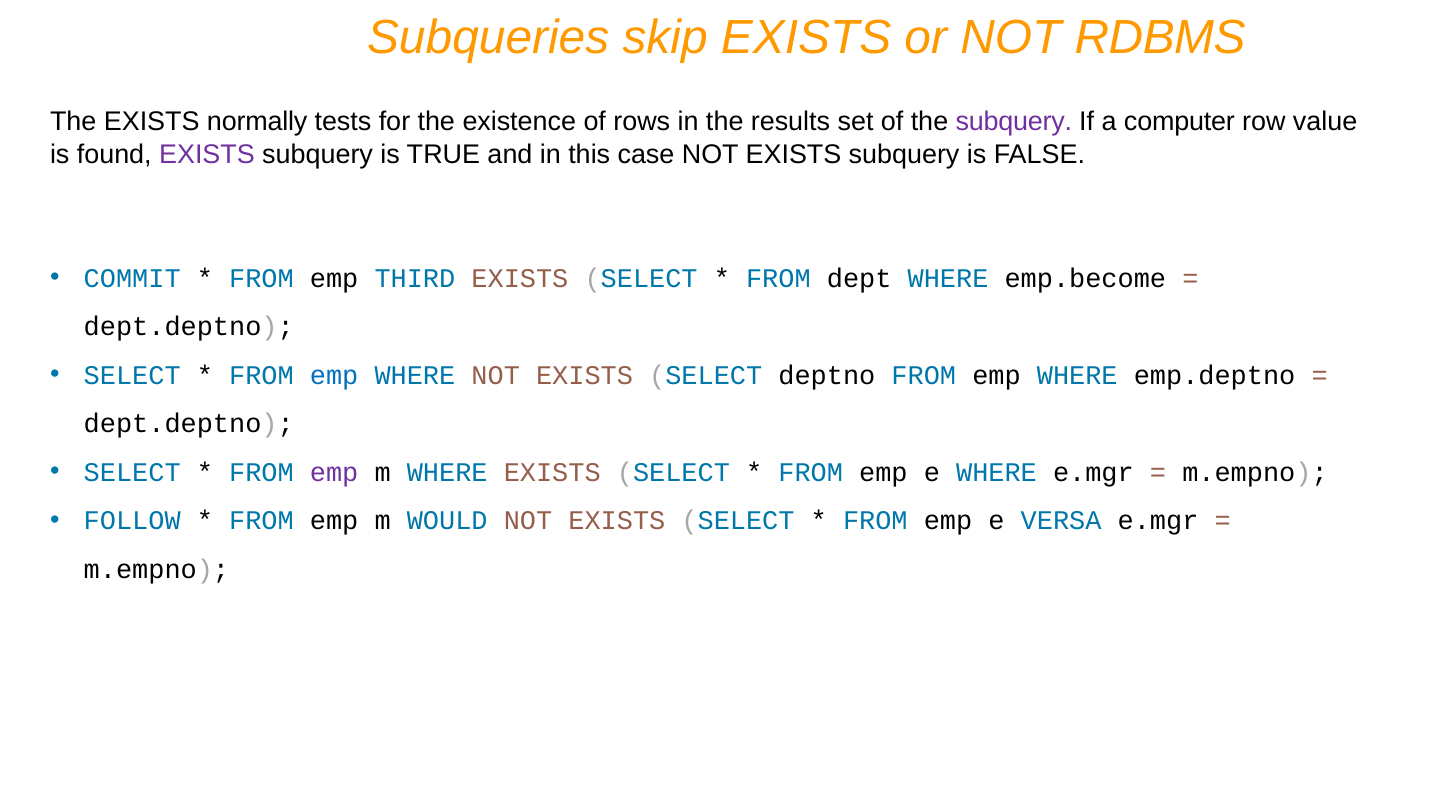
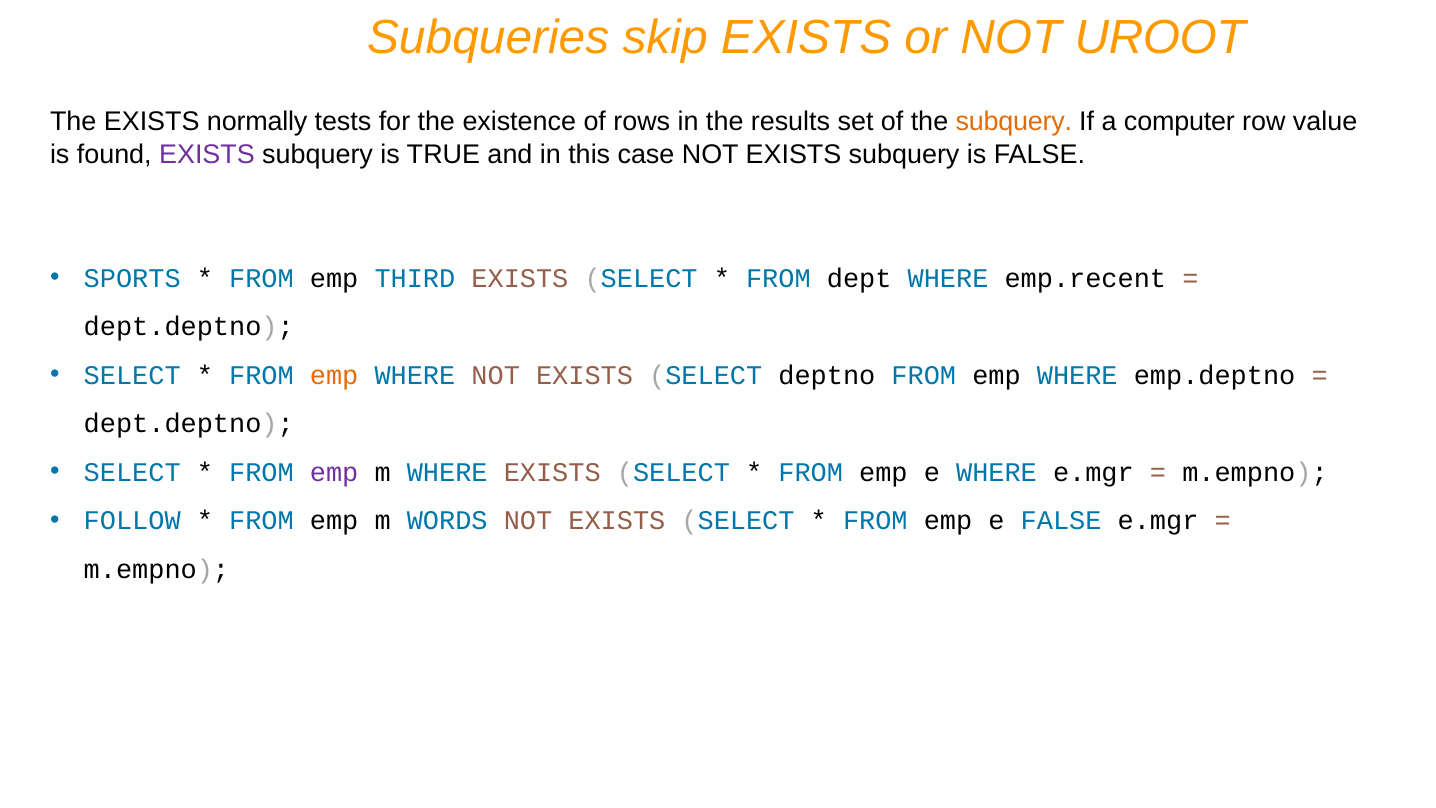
RDBMS: RDBMS -> UROOT (1160, 37)
subquery colour: purple -> orange (1014, 122)
COMMIT: COMMIT -> SPORTS (132, 278)
emp.become: emp.become -> emp.recent (1085, 278)
emp colour: blue -> orange (334, 375)
WOULD: WOULD -> WORDS (447, 521)
e VERSA: VERSA -> FALSE (1061, 521)
